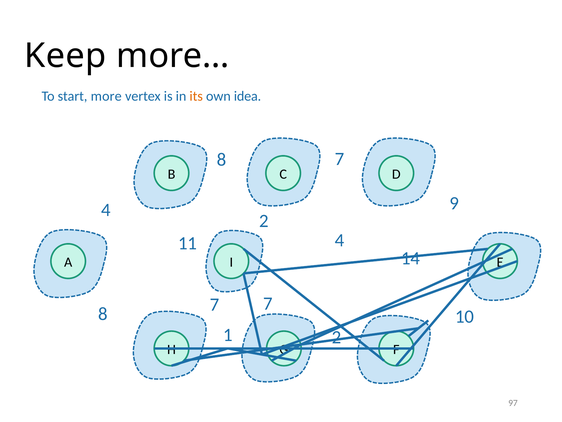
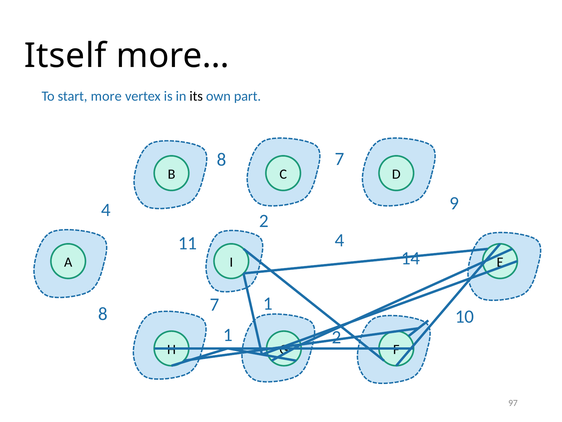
Keep: Keep -> Itself (65, 56)
its colour: orange -> black (196, 96)
idea: idea -> part (247, 96)
7 7: 7 -> 1 (268, 303)
